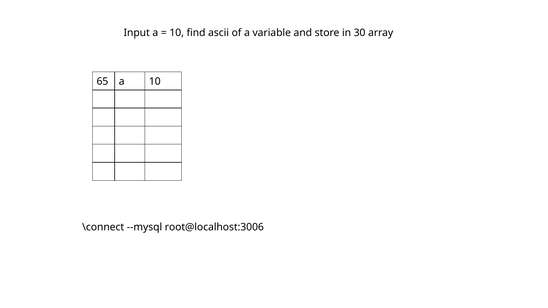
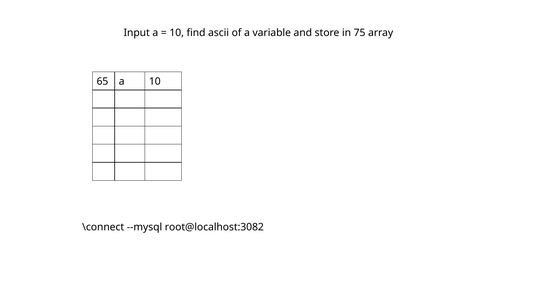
30: 30 -> 75 (360, 33)
root@localhost:3006: root@localhost:3006 -> root@localhost:3082 (214, 227)
